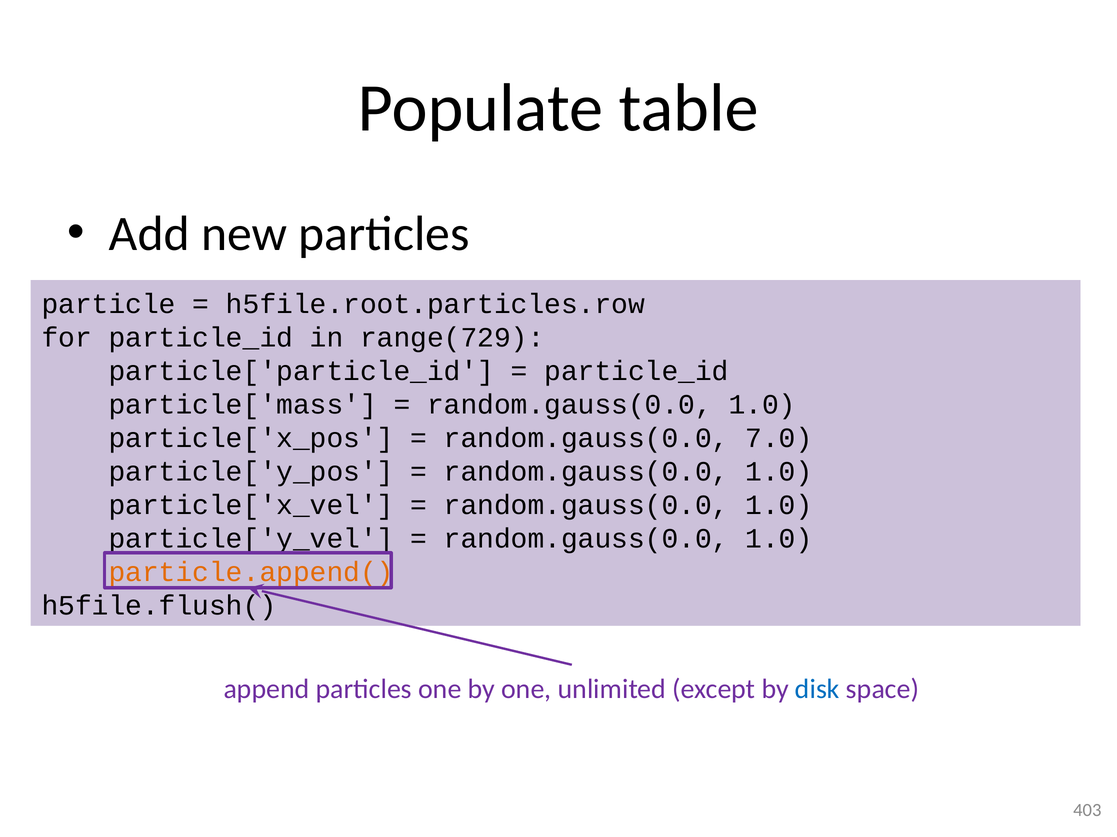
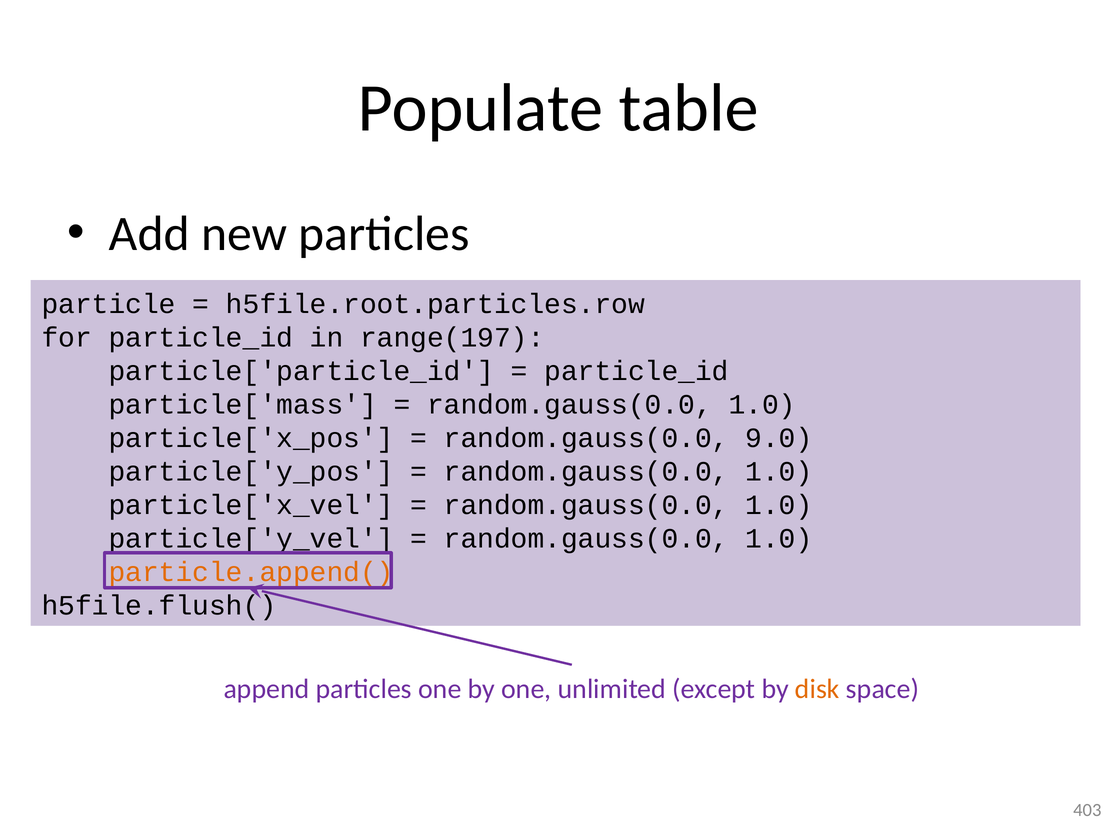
range(729: range(729 -> range(197 (452, 338)
7.0: 7.0 -> 9.0 (779, 439)
disk colour: blue -> orange (817, 690)
